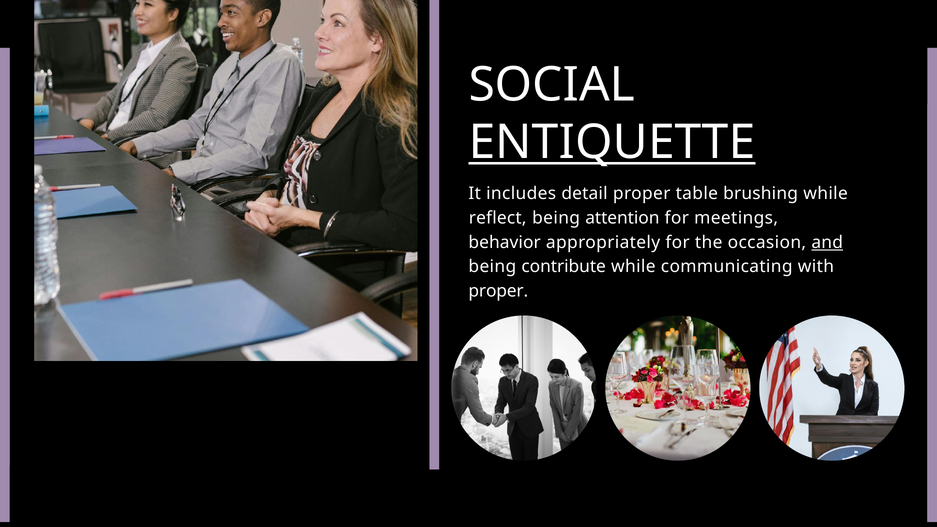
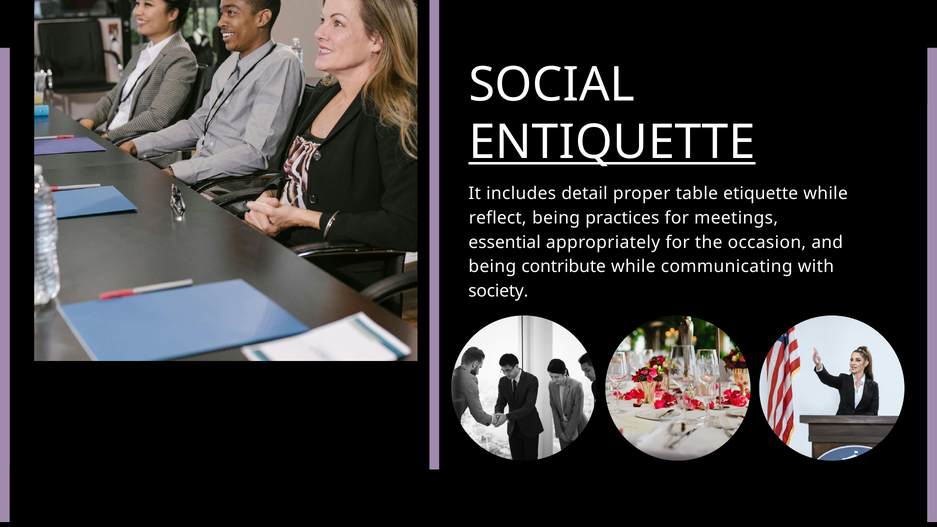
brushing: brushing -> etiquette (761, 194)
attention: attention -> practices (622, 218)
behavior: behavior -> essential (505, 242)
and underline: present -> none (827, 242)
proper: proper -> society (498, 291)
